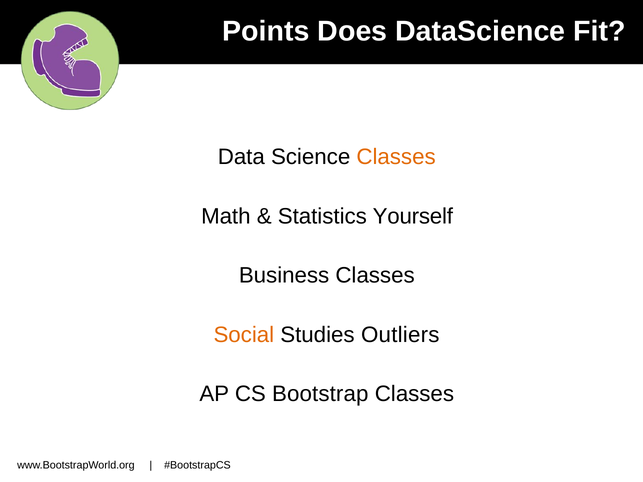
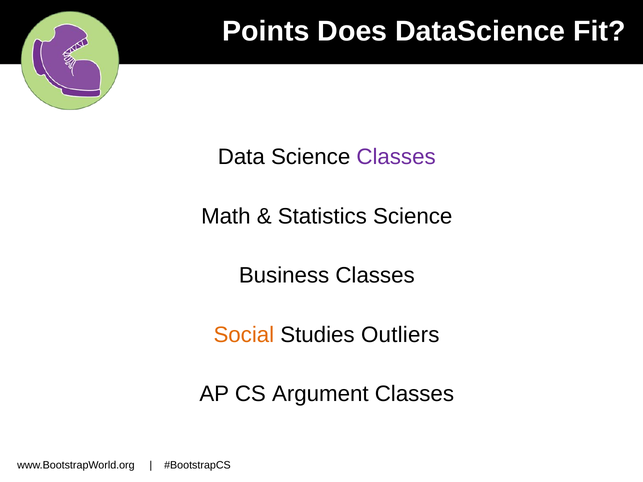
Classes colour: orange -> purple (396, 157)
Statistics Yourself: Yourself -> Science (413, 216)
Bootstrap: Bootstrap -> Argument (320, 394)
